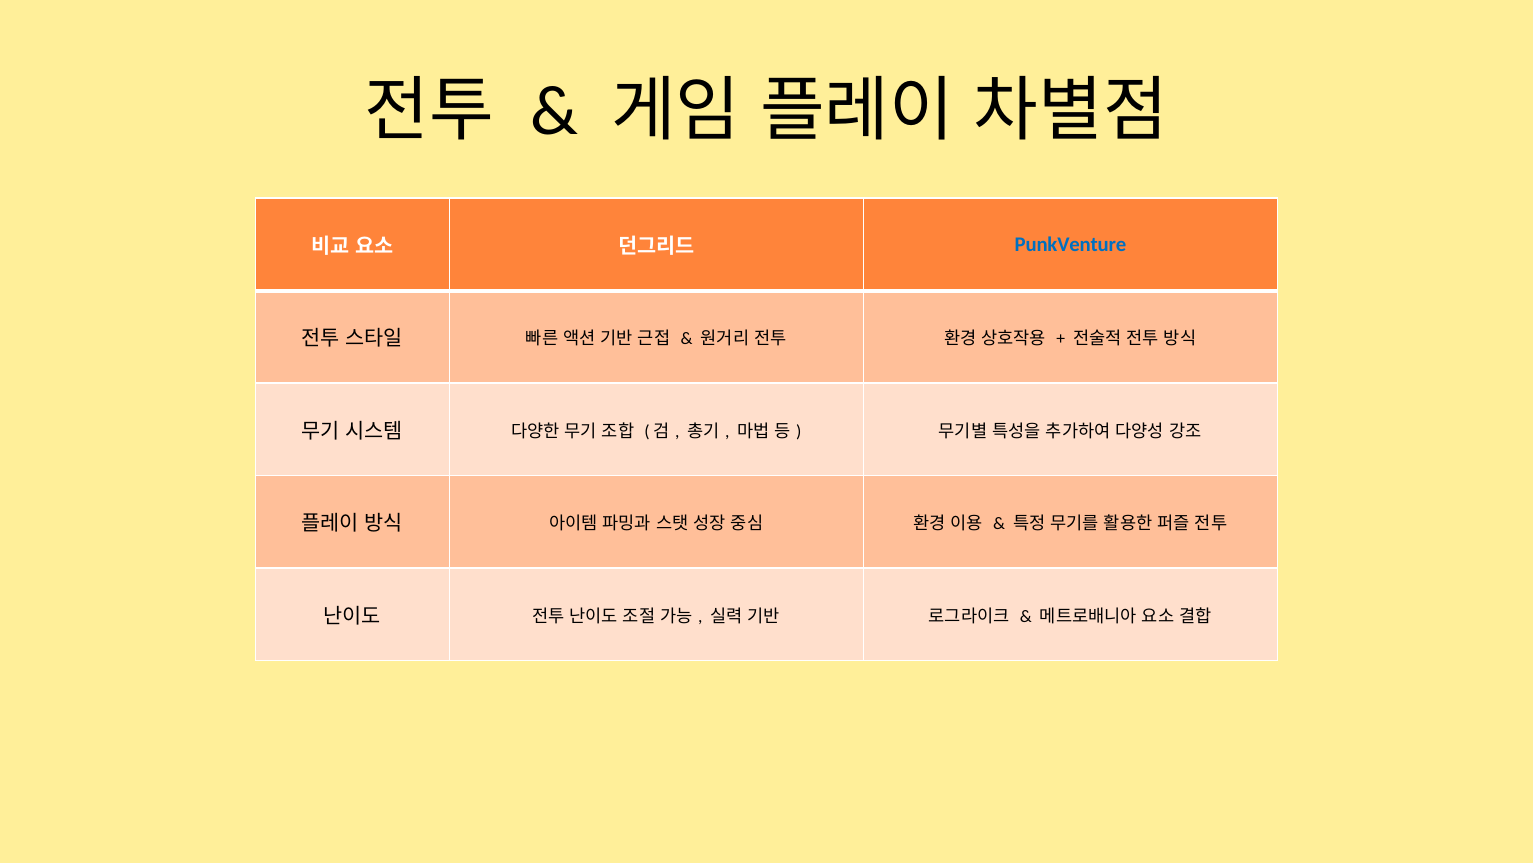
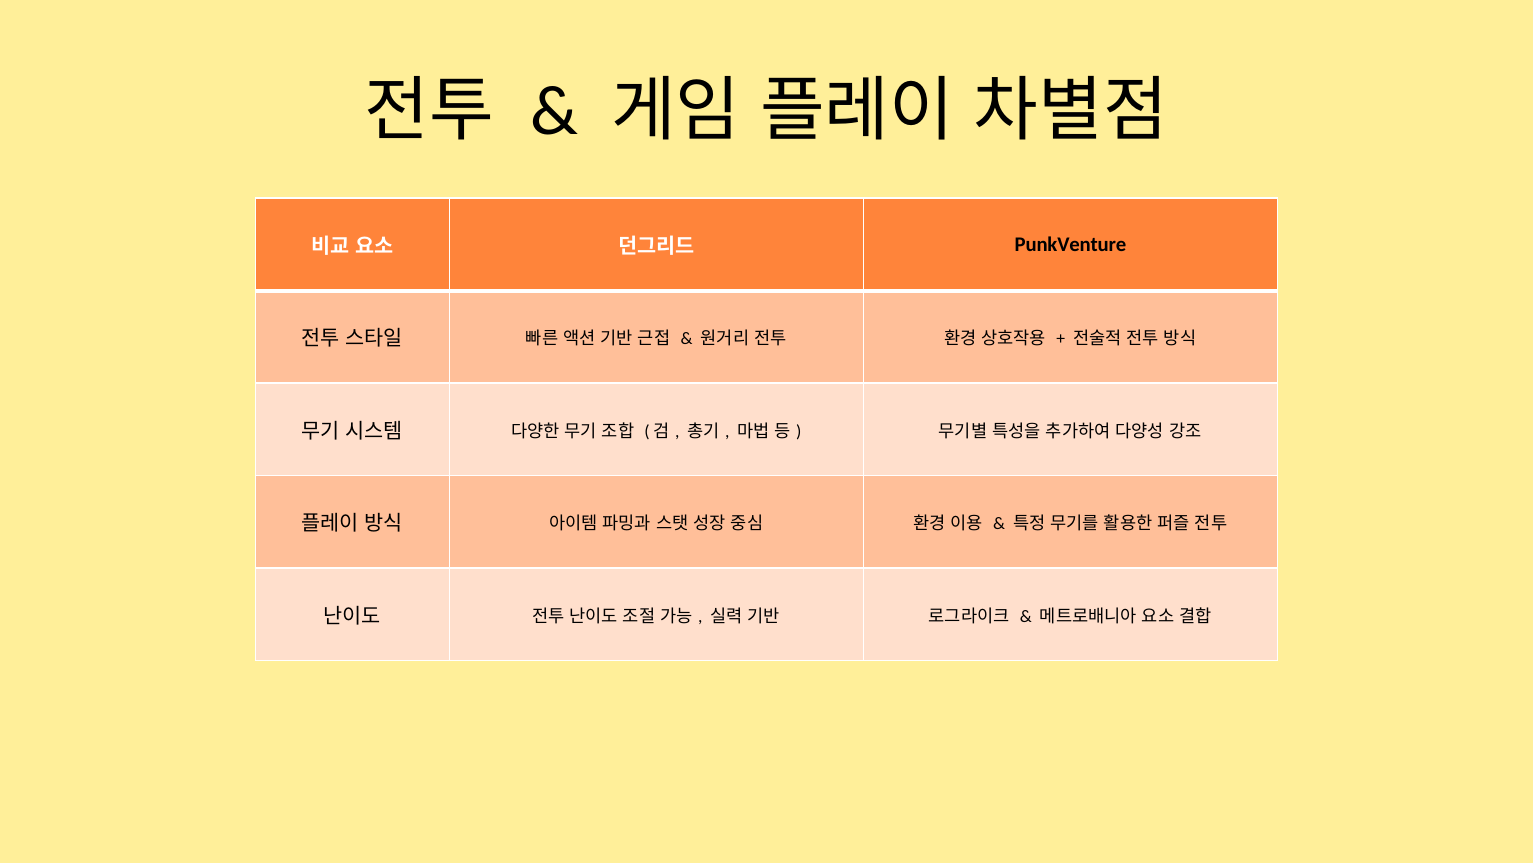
PunkVenture colour: blue -> black (1070, 244)
